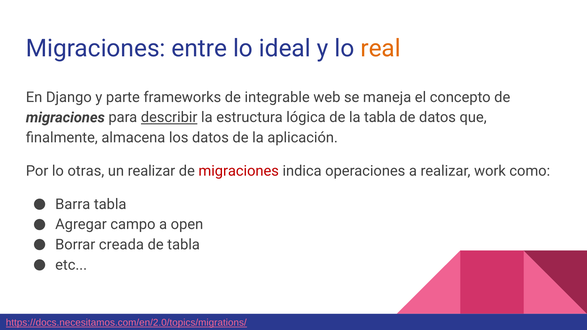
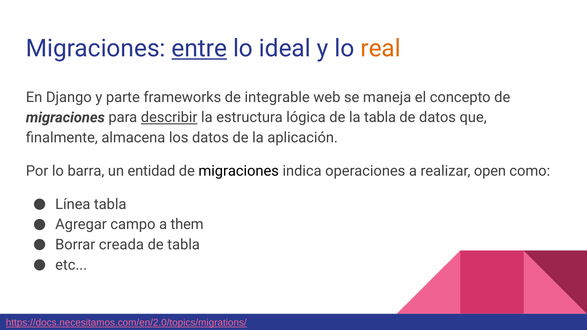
entre underline: none -> present (199, 49)
otras: otras -> barra (86, 171)
un realizar: realizar -> entidad (151, 171)
migraciones colour: red -> black (239, 171)
work: work -> open (490, 171)
Barra: Barra -> Línea (73, 204)
open: open -> them (187, 225)
